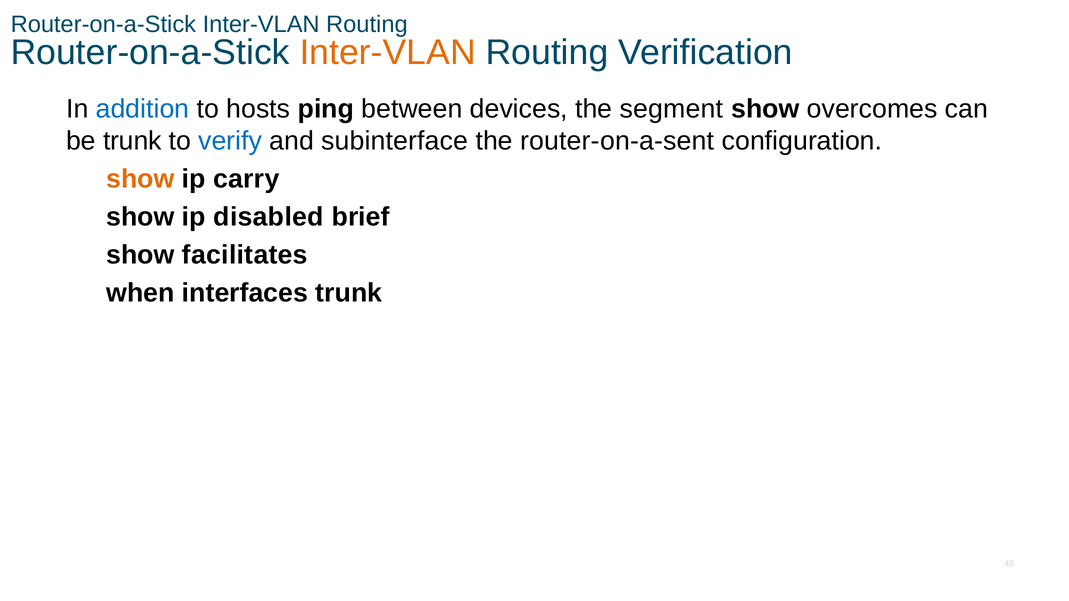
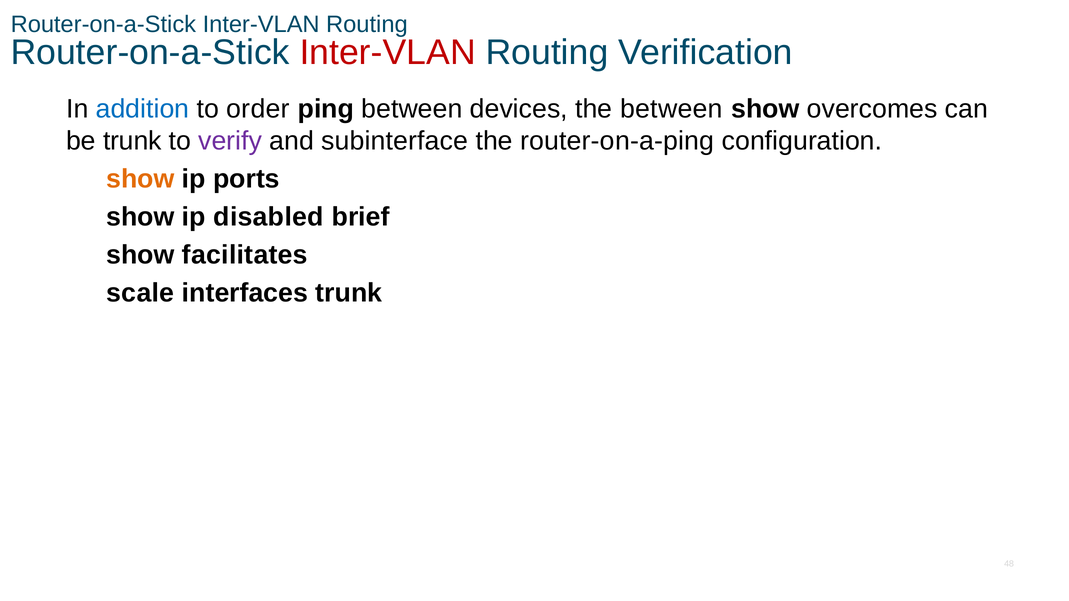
Inter-VLAN colour: orange -> red (388, 53)
hosts: hosts -> order (258, 109)
the segment: segment -> between (671, 109)
verify colour: blue -> purple (230, 141)
router-on-a-sent: router-on-a-sent -> router-on-a-ping (617, 141)
carry: carry -> ports (246, 179)
when: when -> scale (140, 293)
